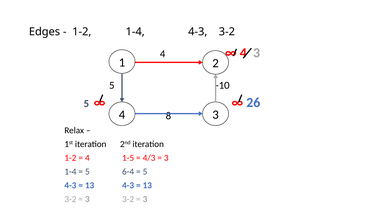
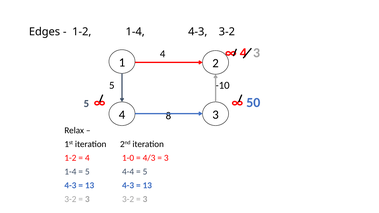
26: 26 -> 50 (253, 103)
1-5: 1-5 -> 1-0 (128, 158)
6-4: 6-4 -> 4-4 (128, 172)
